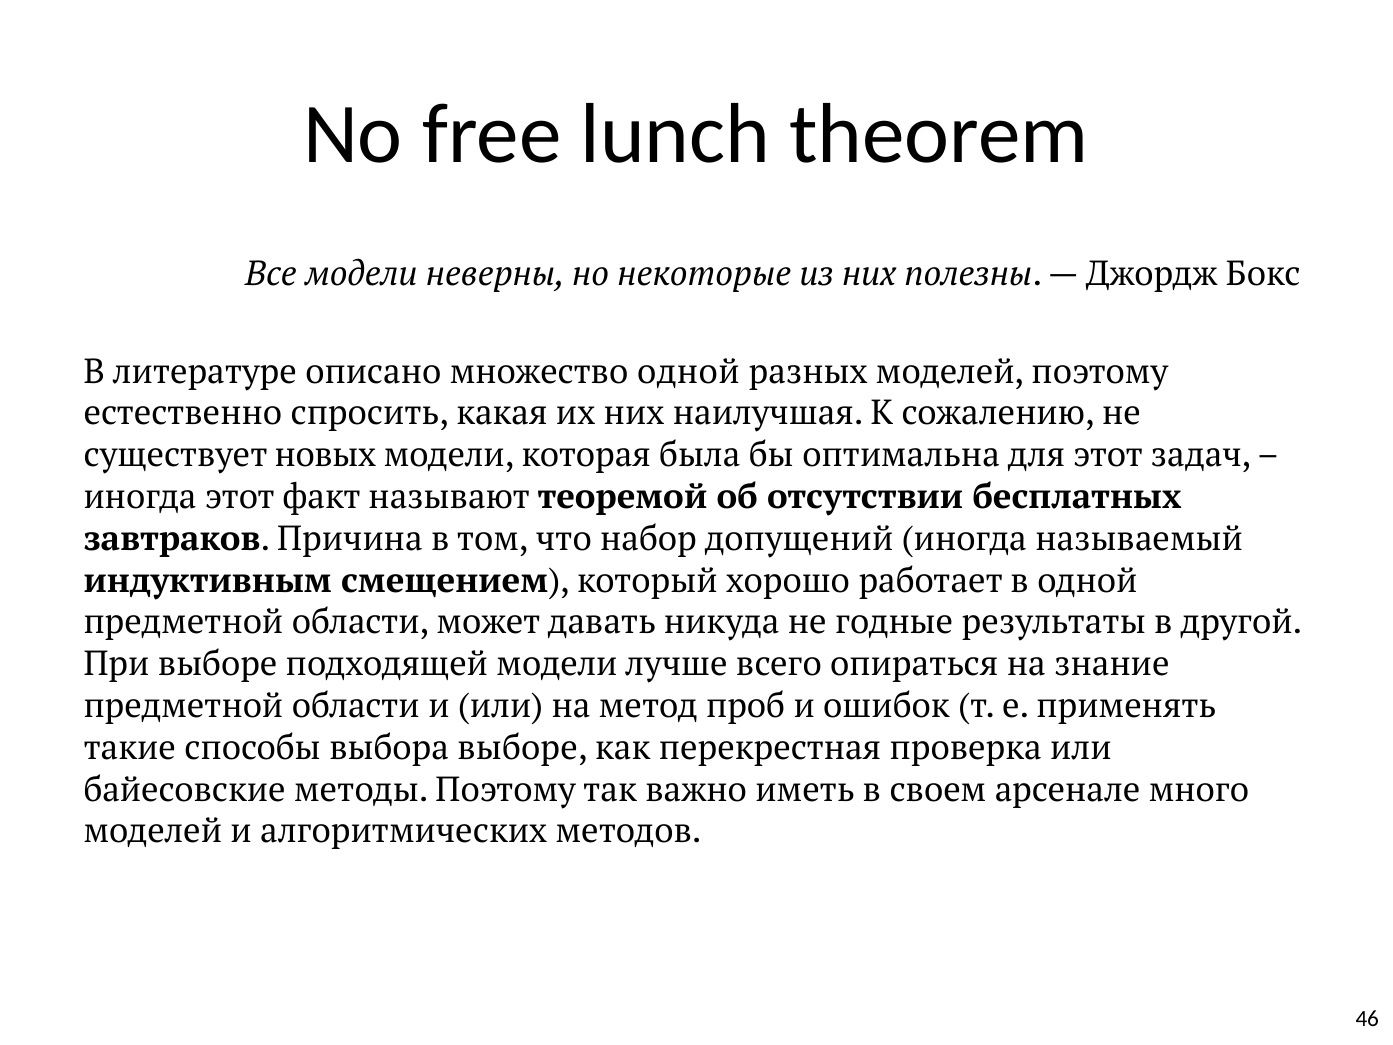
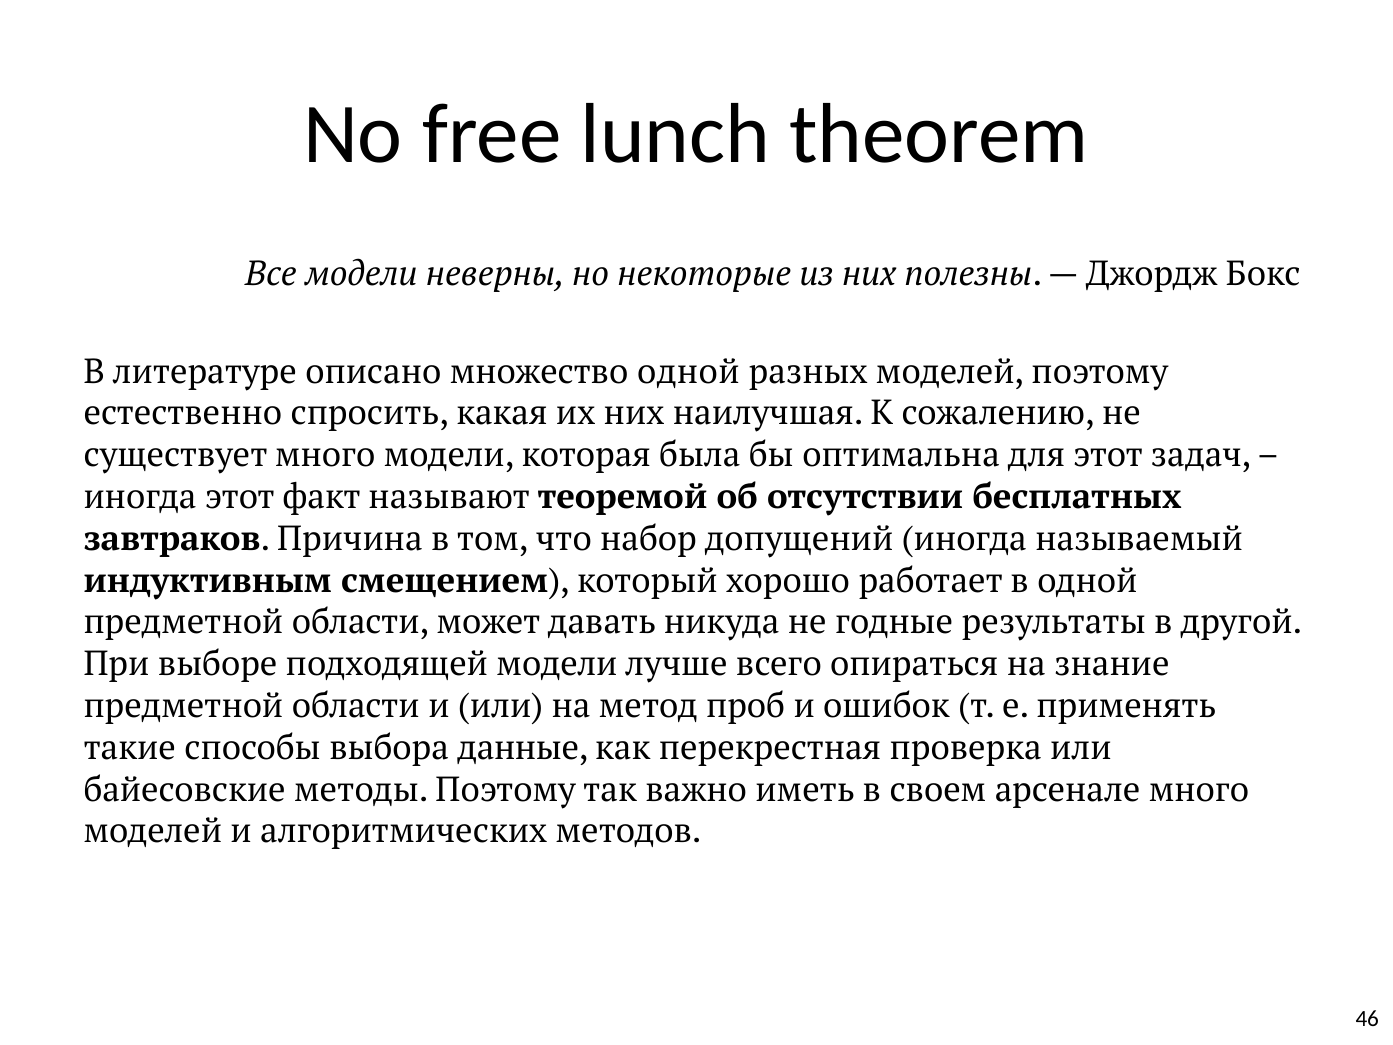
существует новых: новых -> много (325, 455)
выбора выборе: выборе -> данные (523, 748)
